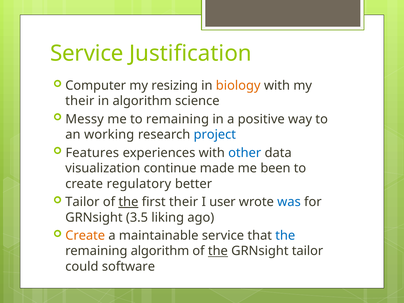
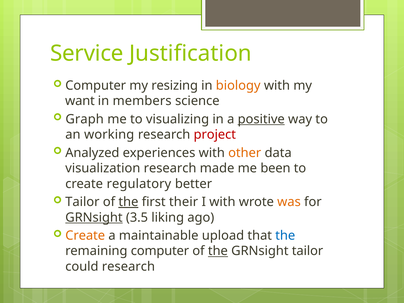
their: their -> want (80, 101)
in algorithm: algorithm -> members (142, 101)
Messy: Messy -> Graph (85, 119)
to remaining: remaining -> visualizing (178, 119)
positive underline: none -> present (261, 119)
project colour: blue -> red (215, 135)
Features: Features -> Analyzed (92, 153)
other colour: blue -> orange (245, 153)
visualization continue: continue -> research (170, 168)
I user: user -> with (222, 202)
was colour: blue -> orange (289, 202)
GRNsight underline: none -> present (94, 217)
maintainable service: service -> upload (223, 236)
remaining algorithm: algorithm -> computer (160, 251)
could software: software -> research (128, 267)
